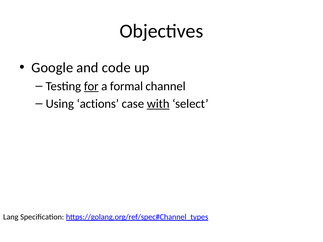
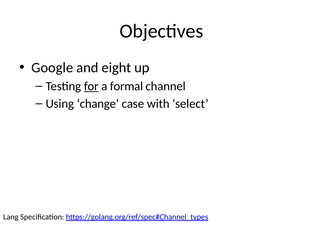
code: code -> eight (116, 68)
actions: actions -> change (98, 104)
with underline: present -> none (158, 104)
